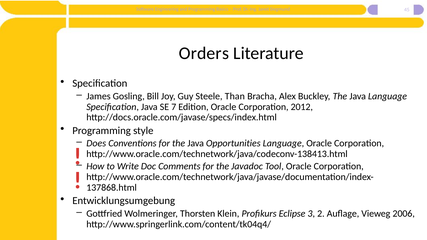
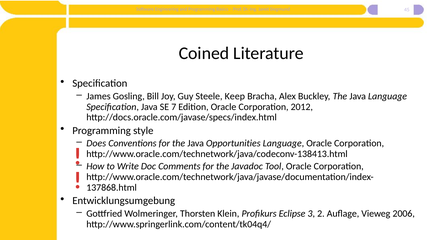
Orders: Orders -> Coined (204, 53)
Than: Than -> Keep (235, 96)
